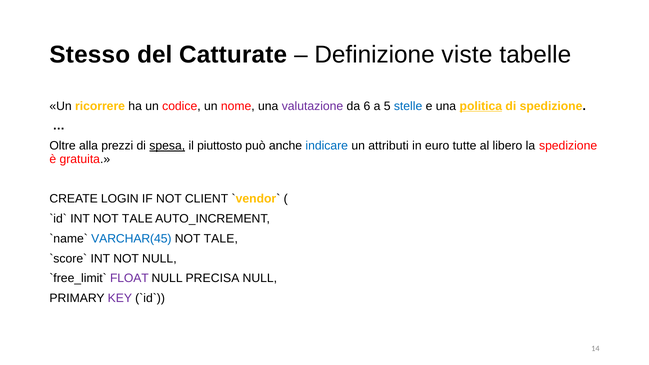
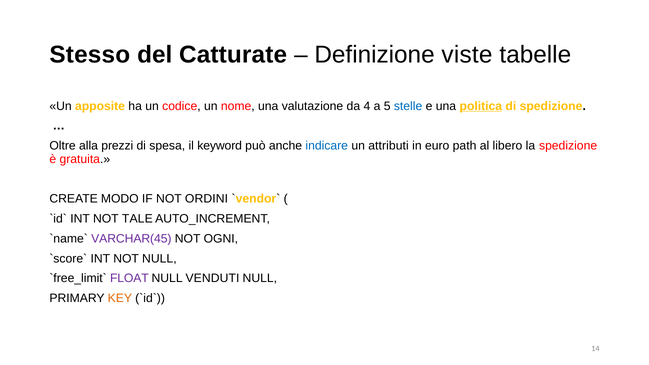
ricorrere: ricorrere -> apposite (100, 106)
valutazione colour: purple -> black (313, 106)
6: 6 -> 4 (367, 106)
spesa underline: present -> none (167, 146)
piuttosto: piuttosto -> keyword (220, 146)
tutte: tutte -> path (465, 146)
LOGIN: LOGIN -> MODO (120, 199)
CLIENT: CLIENT -> ORDINI (207, 199)
VARCHAR(45 colour: blue -> purple (131, 239)
TALE: TALE -> OGNI (221, 239)
PRECISA: PRECISA -> VENDUTI (212, 278)
KEY colour: purple -> orange (120, 298)
